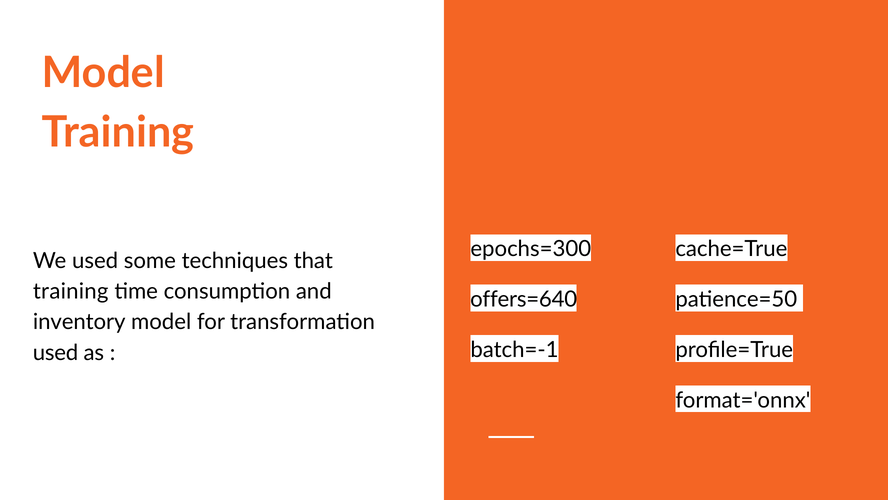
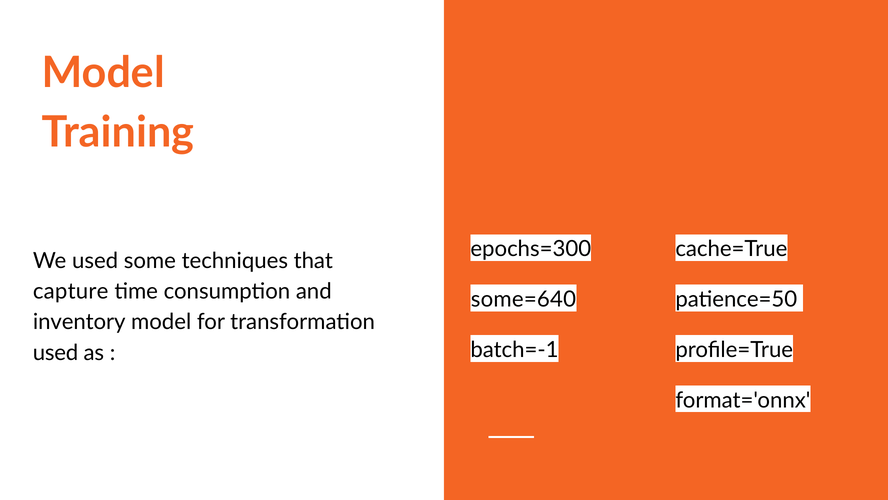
training: training -> capture (71, 291)
offers=640: offers=640 -> some=640 (523, 299)
